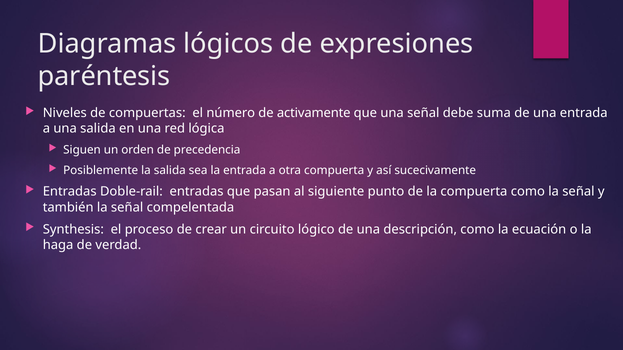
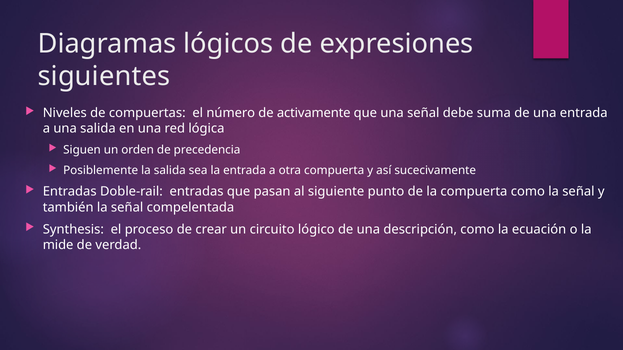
paréntesis: paréntesis -> siguientes (104, 76)
haga: haga -> mide (58, 245)
